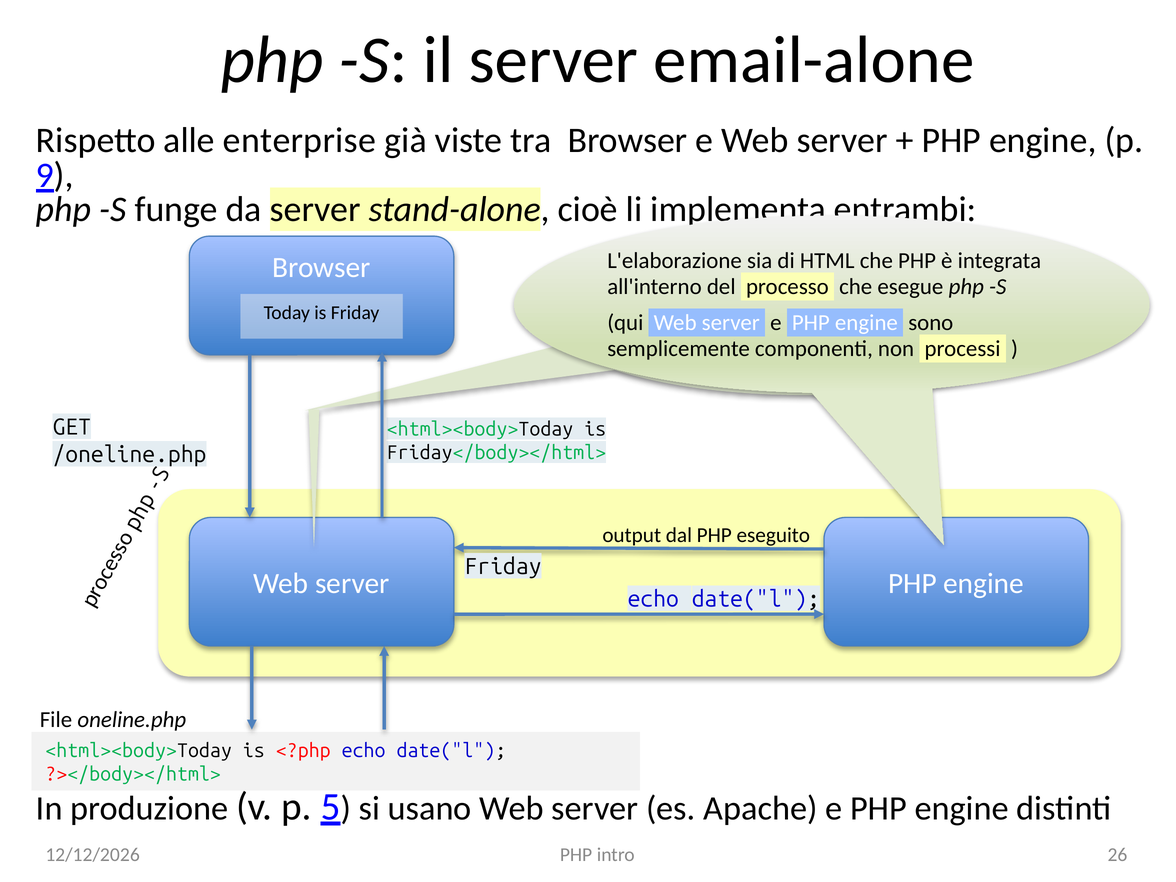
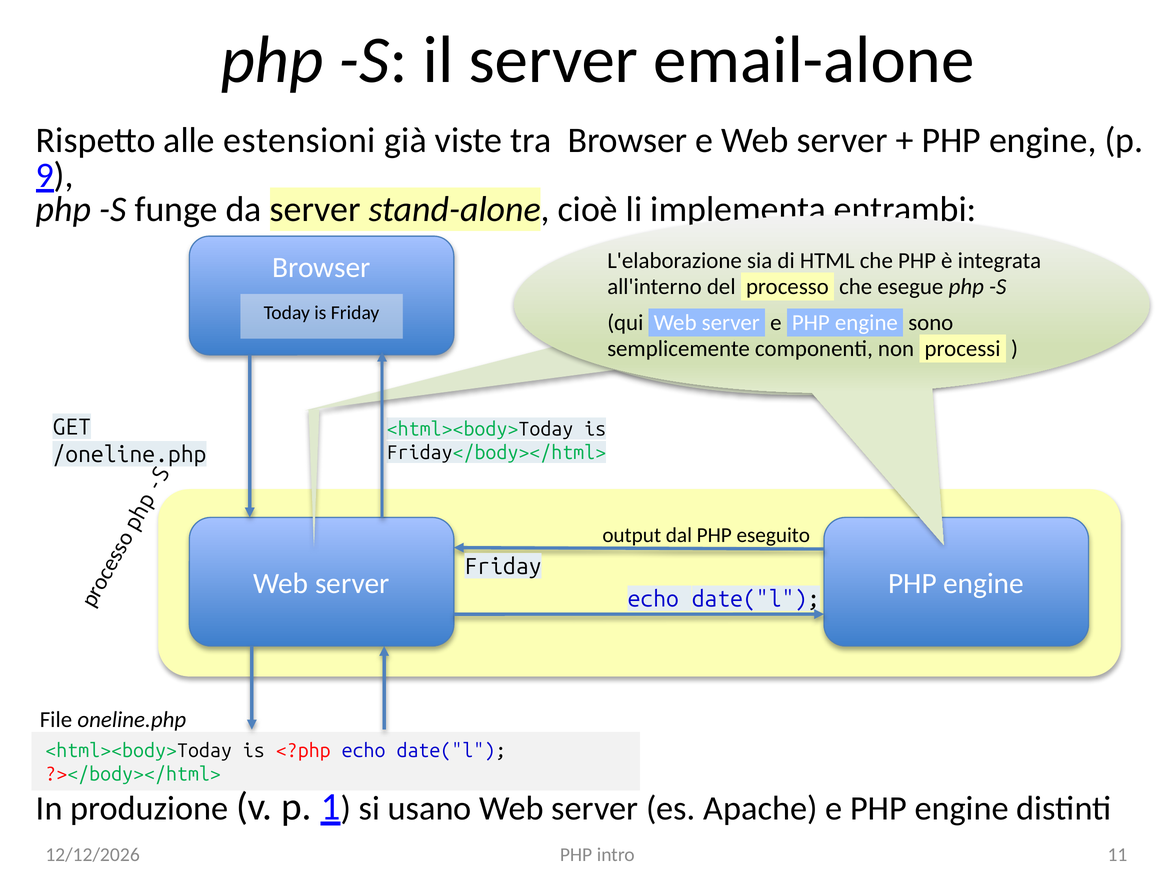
enterprise: enterprise -> estensioni (299, 140)
5: 5 -> 1 (331, 807)
26: 26 -> 11 (1118, 855)
